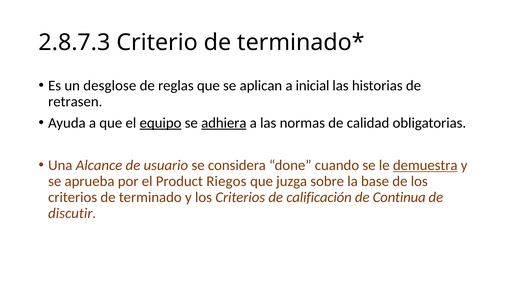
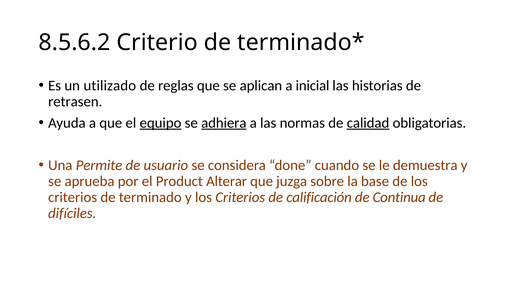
2.8.7.3: 2.8.7.3 -> 8.5.6.2 (75, 43)
desglose: desglose -> utilizado (110, 86)
calidad underline: none -> present (368, 123)
Alcance: Alcance -> Permite (99, 165)
demuestra underline: present -> none (425, 165)
Riegos: Riegos -> Alterar (227, 181)
discutir: discutir -> difíciles (72, 213)
